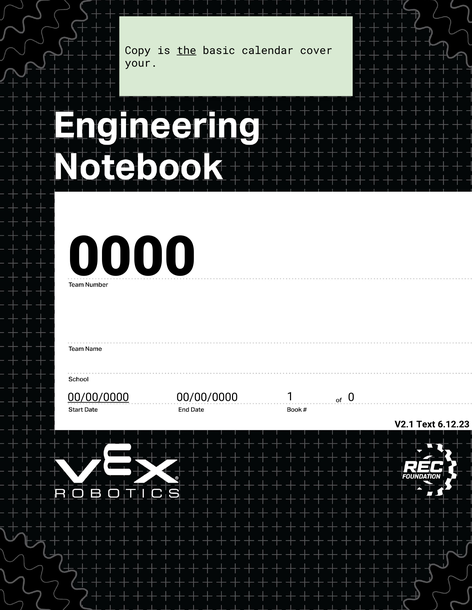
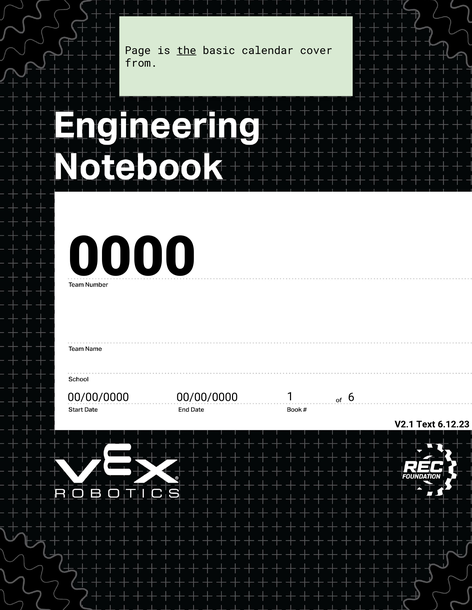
Copy: Copy -> Page (138, 51)
your: your -> from (141, 64)
0: 0 -> 6 (351, 398)
00/00/0000 underline: present -> none (98, 398)
